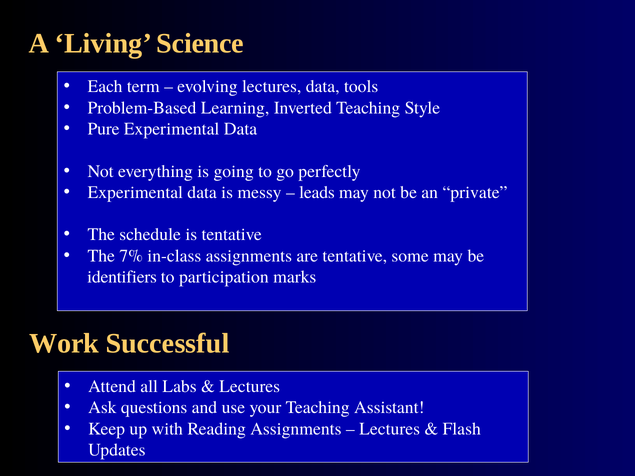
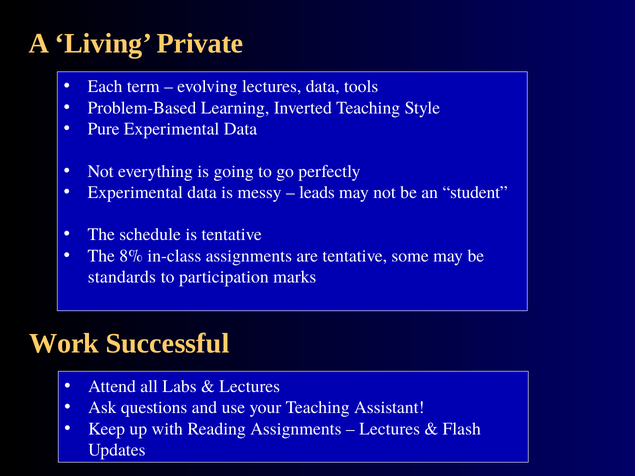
Science: Science -> Private (200, 43)
private: private -> student (475, 192)
7%: 7% -> 8% (131, 256)
identifiers: identifiers -> standards (122, 277)
